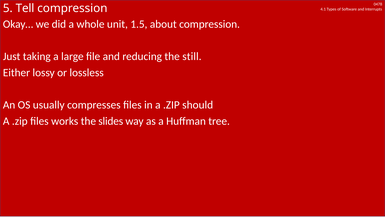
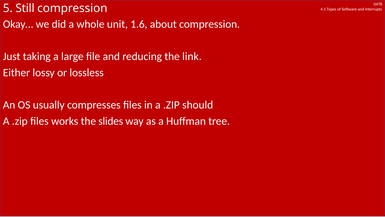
Tell: Tell -> Still (25, 8)
1.5: 1.5 -> 1.6 (139, 24)
still: still -> link (192, 56)
